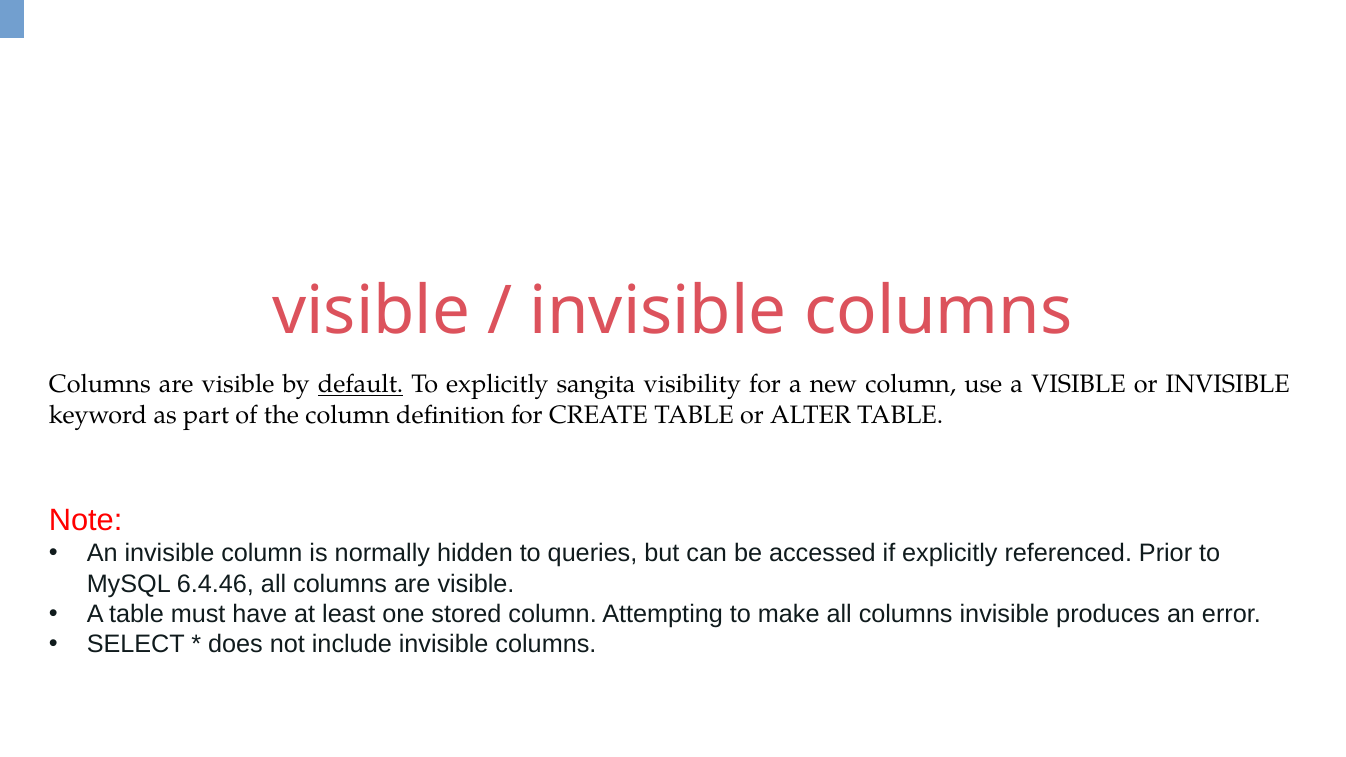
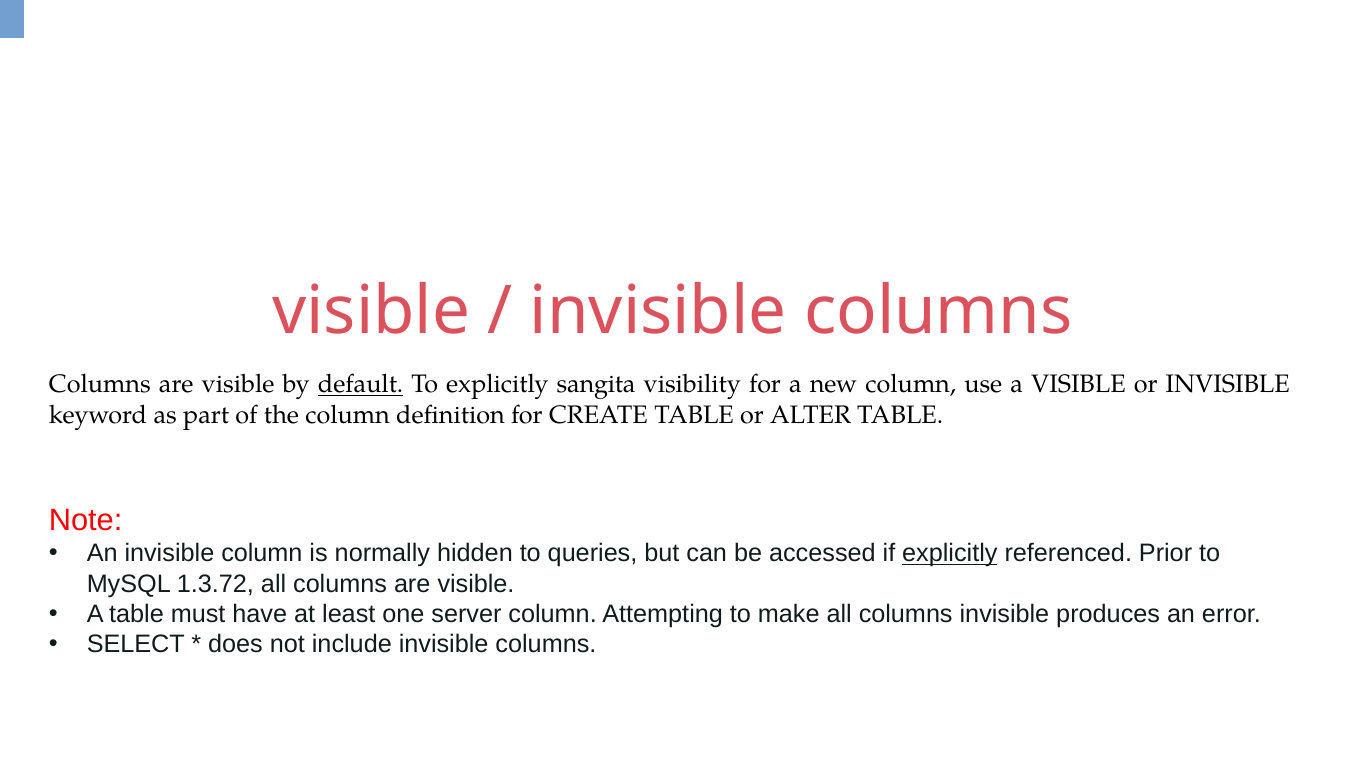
explicitly underline: none -> present (950, 554)
6.4.46: 6.4.46 -> 1.3.72 (215, 584)
stored: stored -> server (466, 614)
